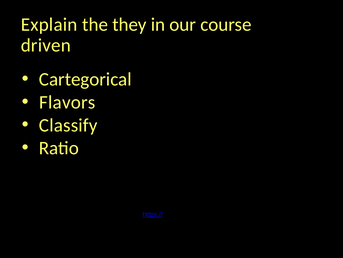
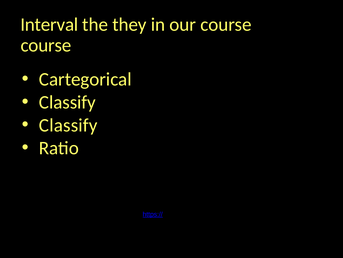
Explain: Explain -> Interval (49, 24)
driven: driven -> course (46, 45)
Flavors: Flavors -> Classify (67, 102)
